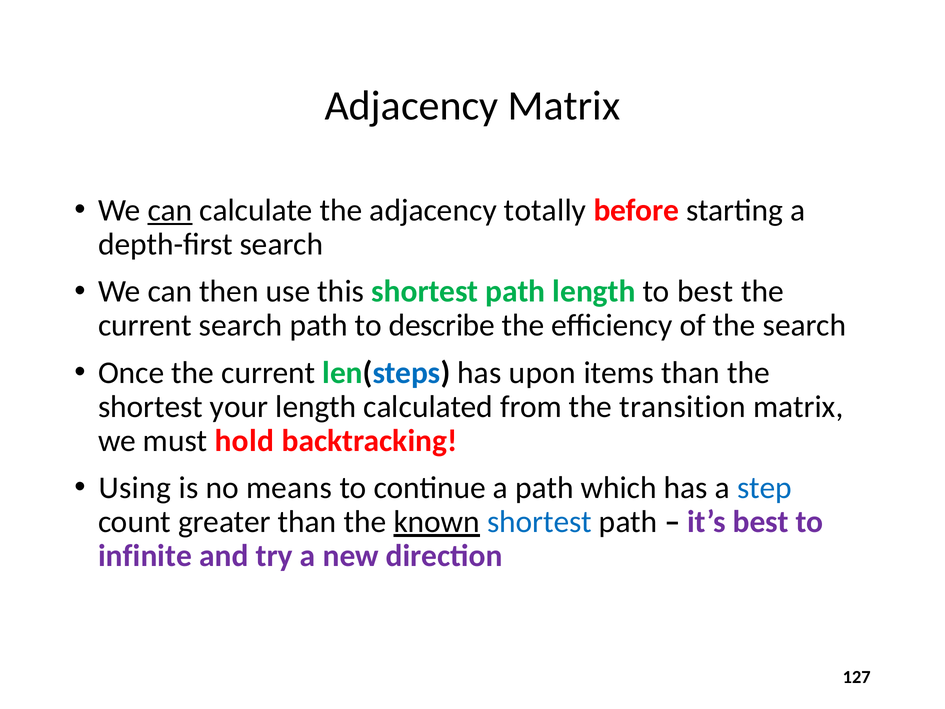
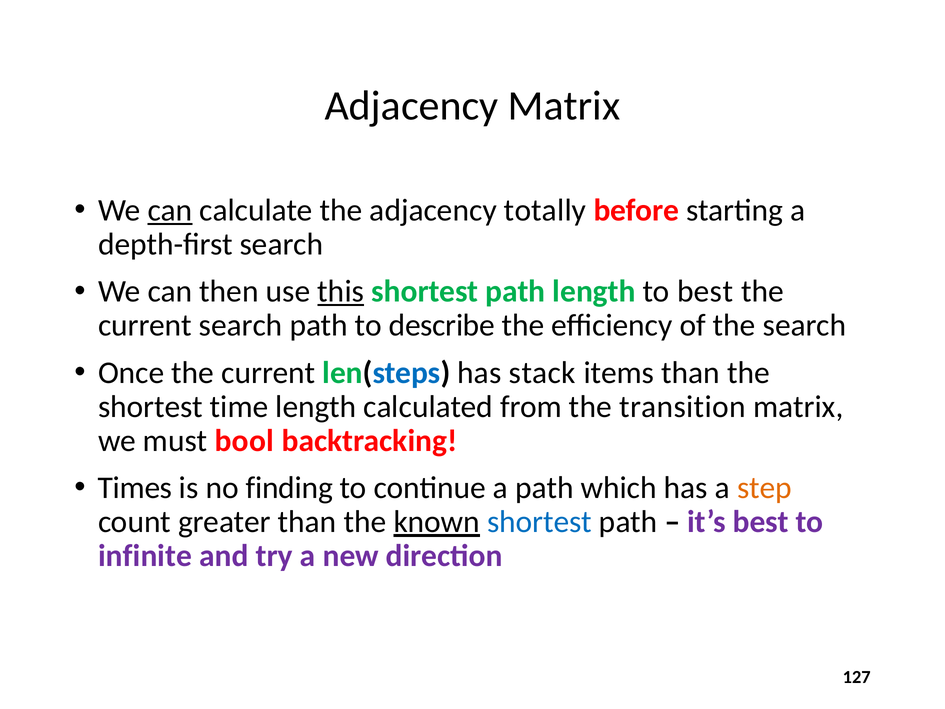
this underline: none -> present (341, 291)
upon: upon -> stack (542, 373)
your: your -> time (239, 407)
hold: hold -> bool (244, 441)
Using: Using -> Times (135, 488)
means: means -> finding (289, 488)
step colour: blue -> orange (764, 488)
